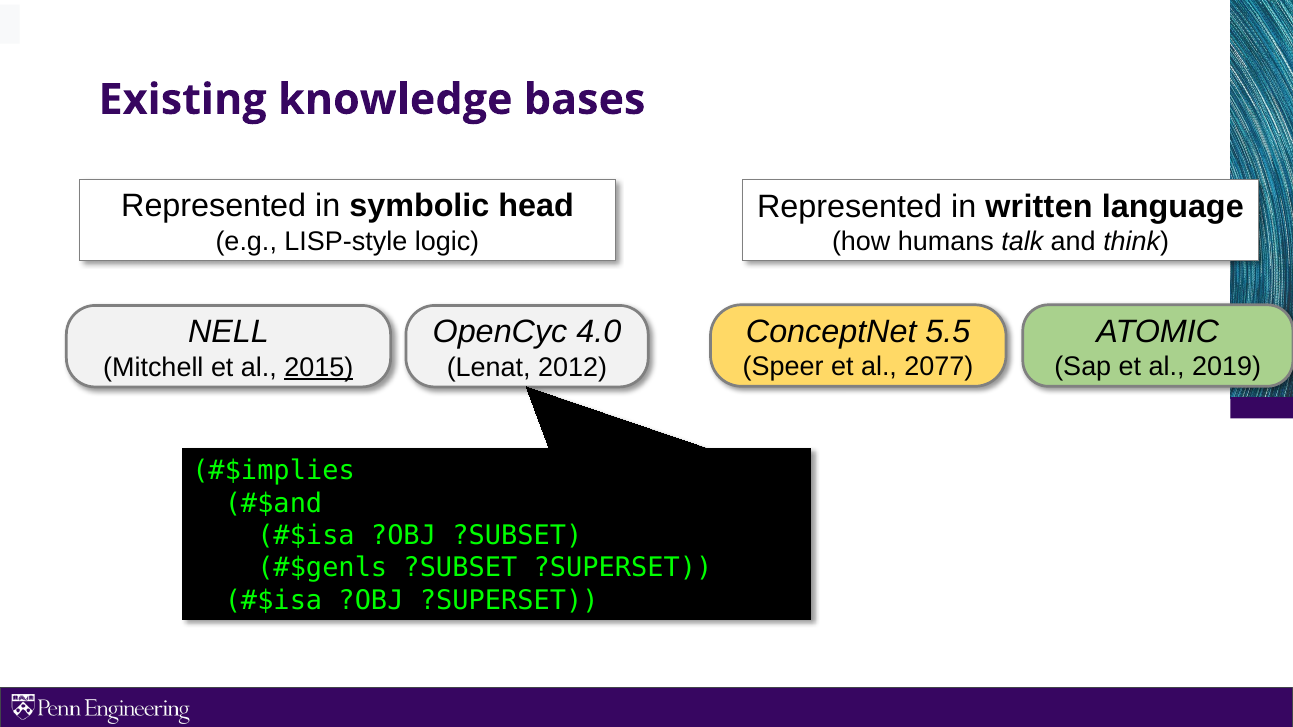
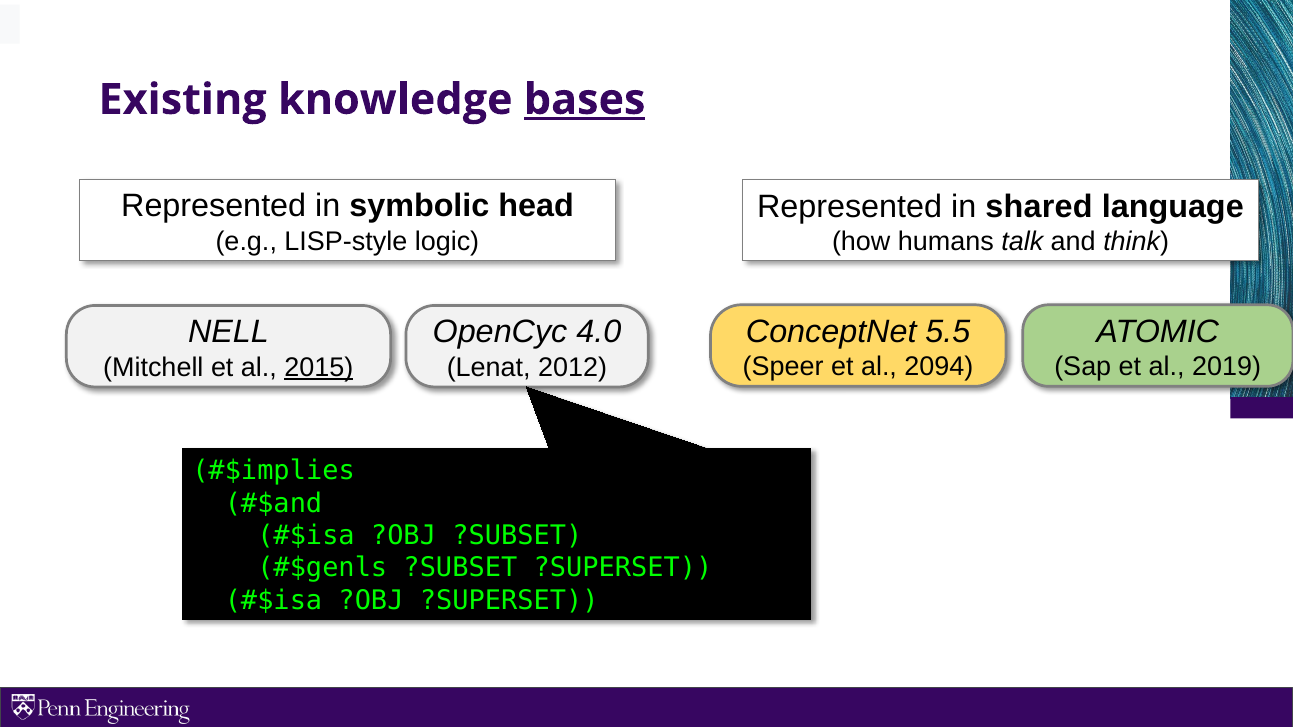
bases underline: none -> present (585, 100)
written: written -> shared (1039, 206)
2077: 2077 -> 2094 (939, 367)
